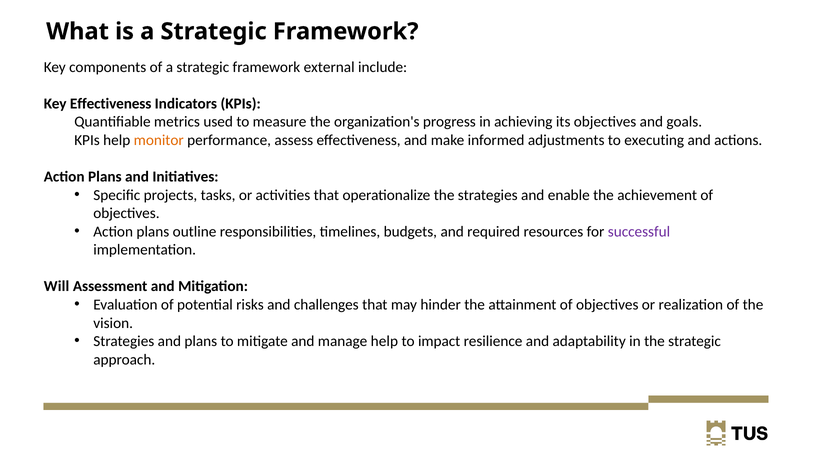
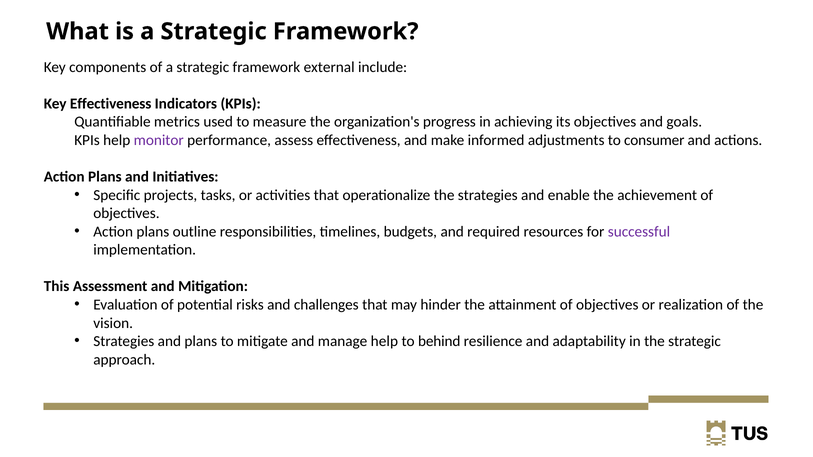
monitor colour: orange -> purple (159, 140)
executing: executing -> consumer (654, 140)
Will: Will -> This (57, 287)
impact: impact -> behind (439, 341)
